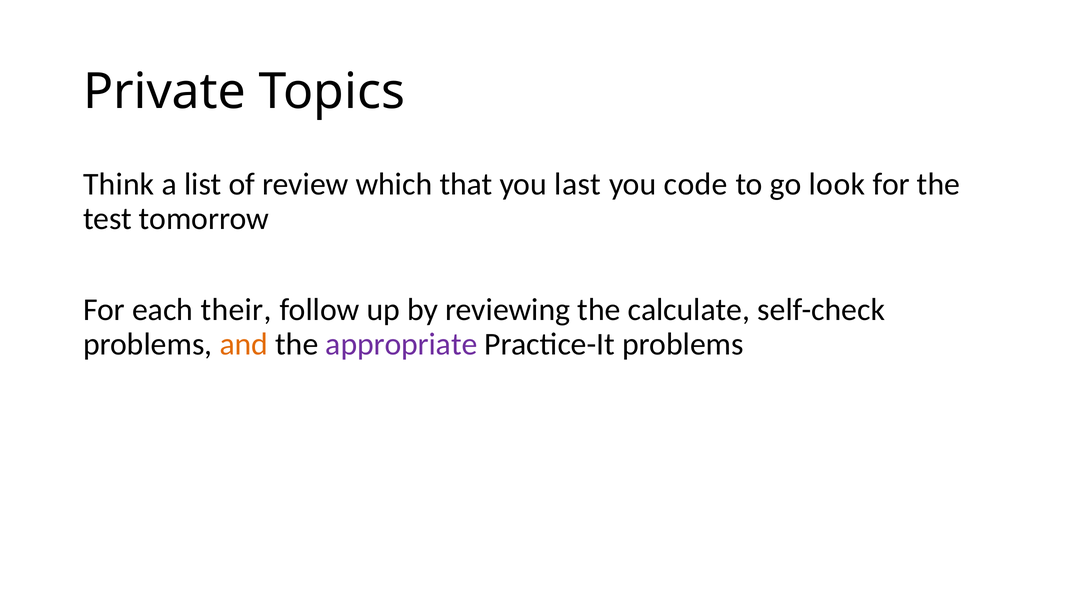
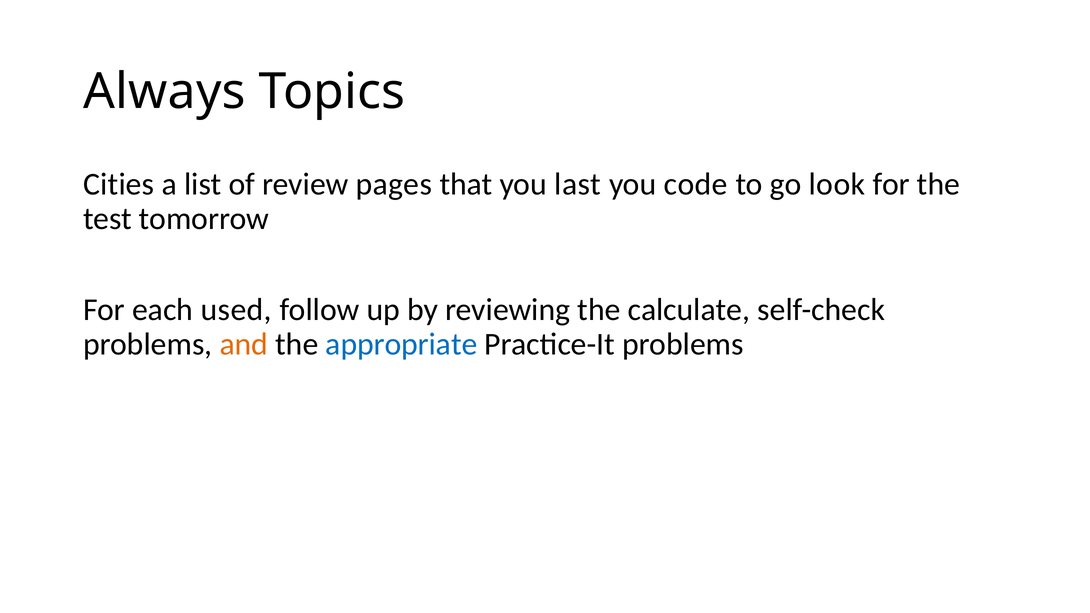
Private: Private -> Always (164, 92)
Think: Think -> Cities (119, 184)
which: which -> pages (394, 184)
their: their -> used (236, 310)
appropriate colour: purple -> blue (401, 344)
